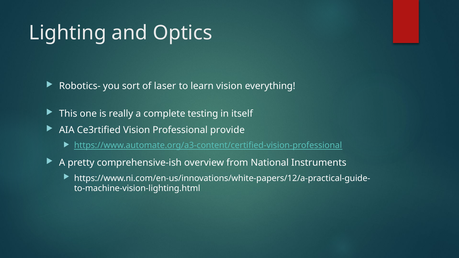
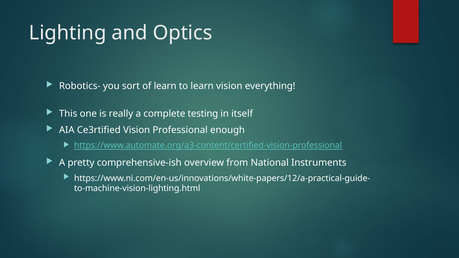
of laser: laser -> learn (165, 86)
provide: provide -> enough (227, 130)
